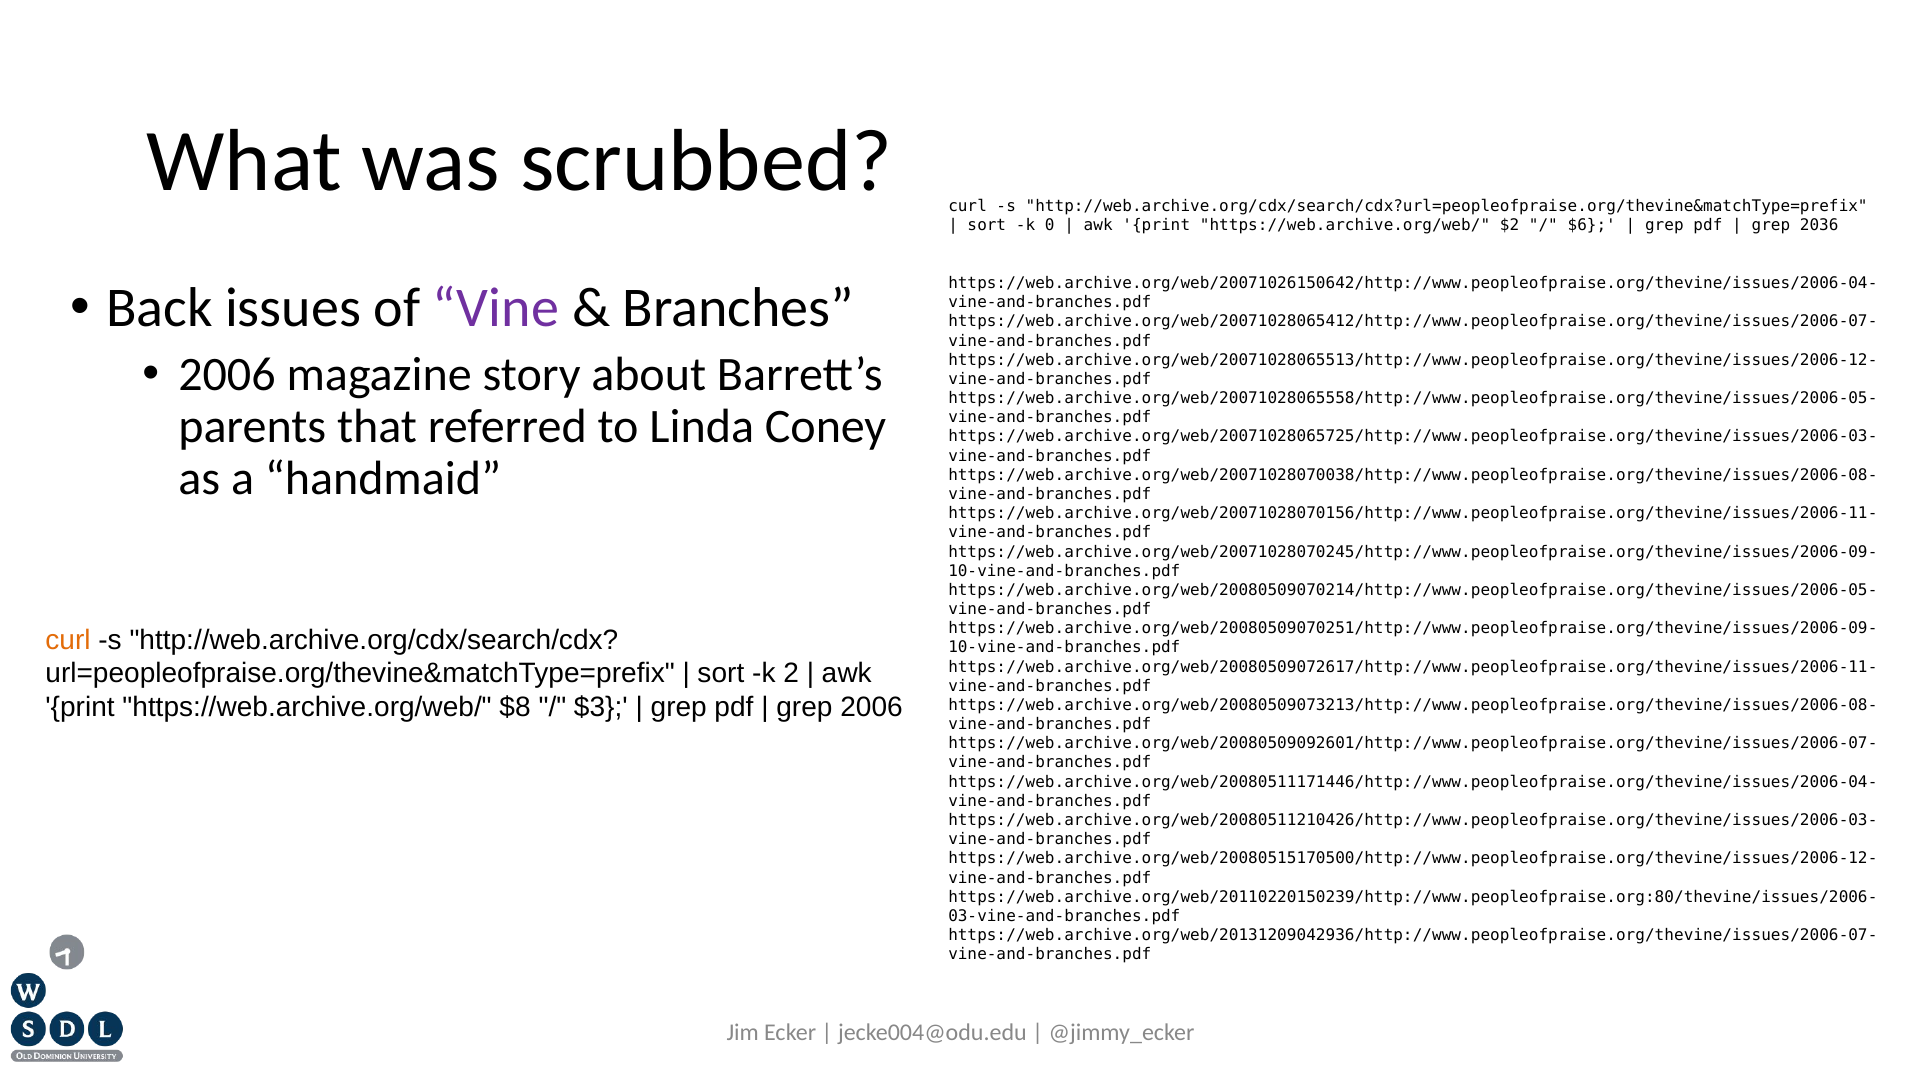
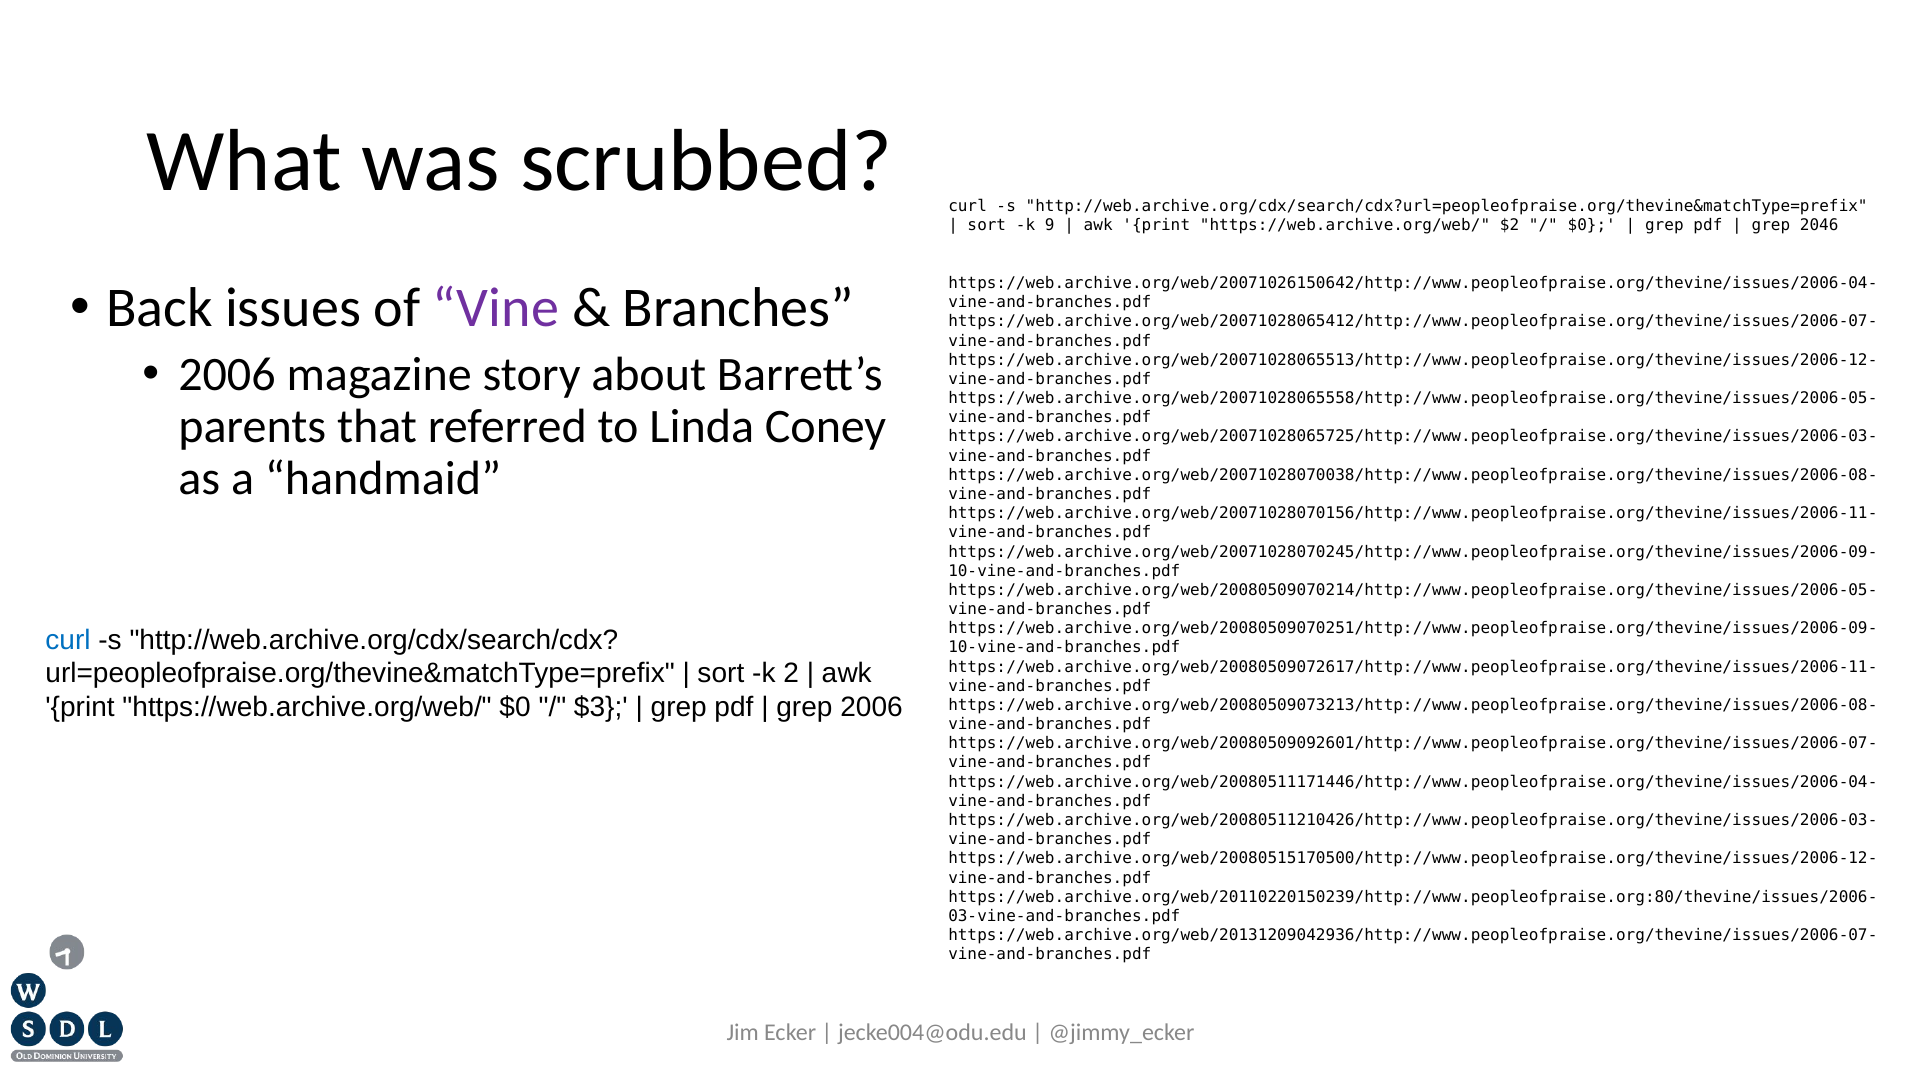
0: 0 -> 9 (1050, 226)
$6: $6 -> $0 (1592, 226)
2036: 2036 -> 2046 (1819, 226)
curl colour: orange -> blue (68, 640)
https://web.archive.org/web/ $8: $8 -> $0 (515, 707)
